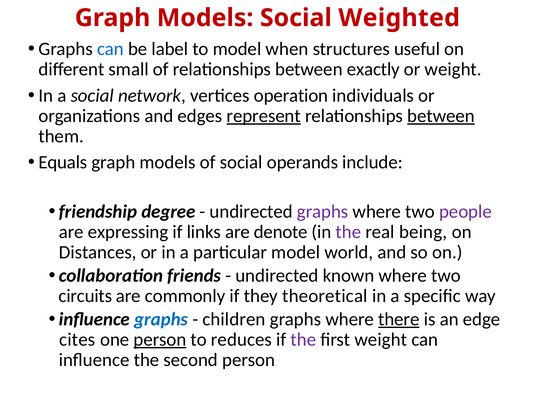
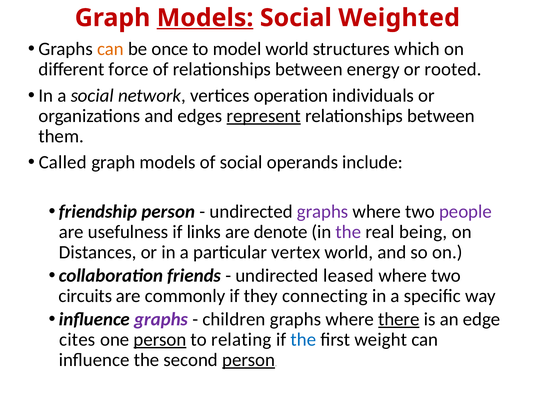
Models underline: none -> present (205, 18)
can colour: blue -> orange (110, 49)
label: label -> once (170, 49)
model when: when -> world (287, 49)
useful: useful -> which (417, 49)
small: small -> force (129, 69)
exactly: exactly -> energy (373, 69)
or weight: weight -> rooted (453, 69)
between underline: present -> none (441, 116)
Equals: Equals -> Called (63, 162)
friendship degree: degree -> person (168, 212)
expressing: expressing -> usefulness (128, 232)
particular model: model -> vertex (296, 252)
known: known -> leased (348, 276)
theoretical: theoretical -> connecting (325, 296)
graphs colour: blue -> purple (161, 319)
reduces: reduces -> relating (241, 340)
the colour: purple -> blue (303, 340)
person underline: none -> present (249, 360)
